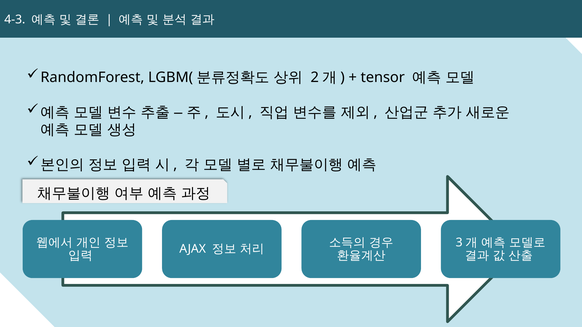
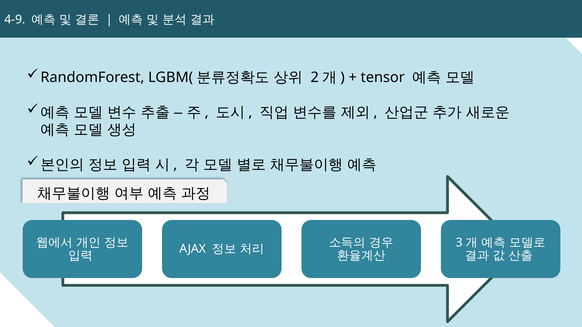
4-3: 4-3 -> 4-9 (15, 19)
